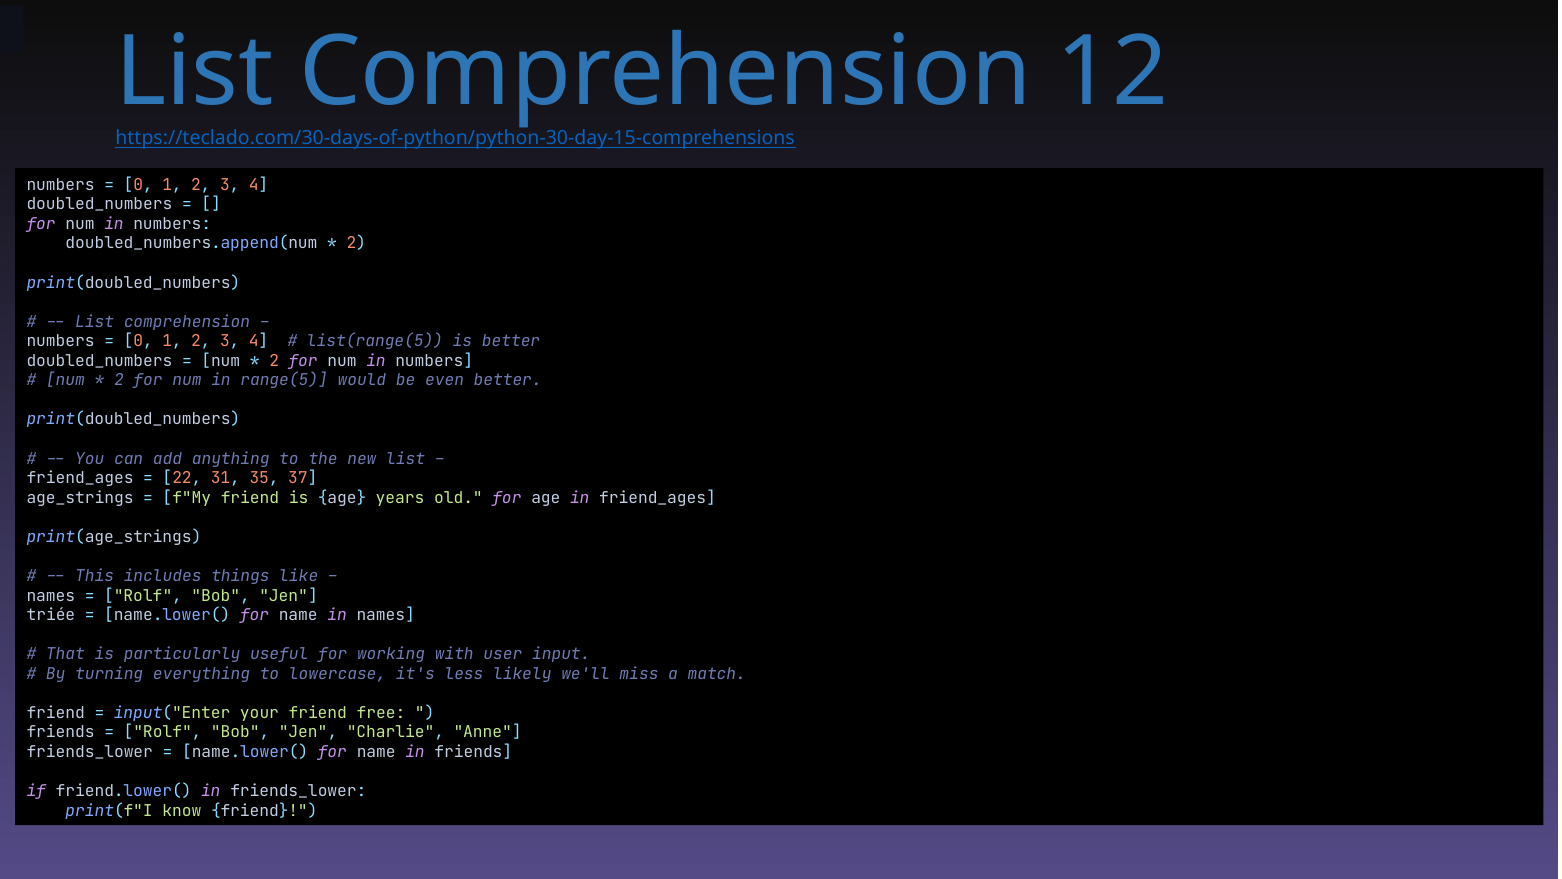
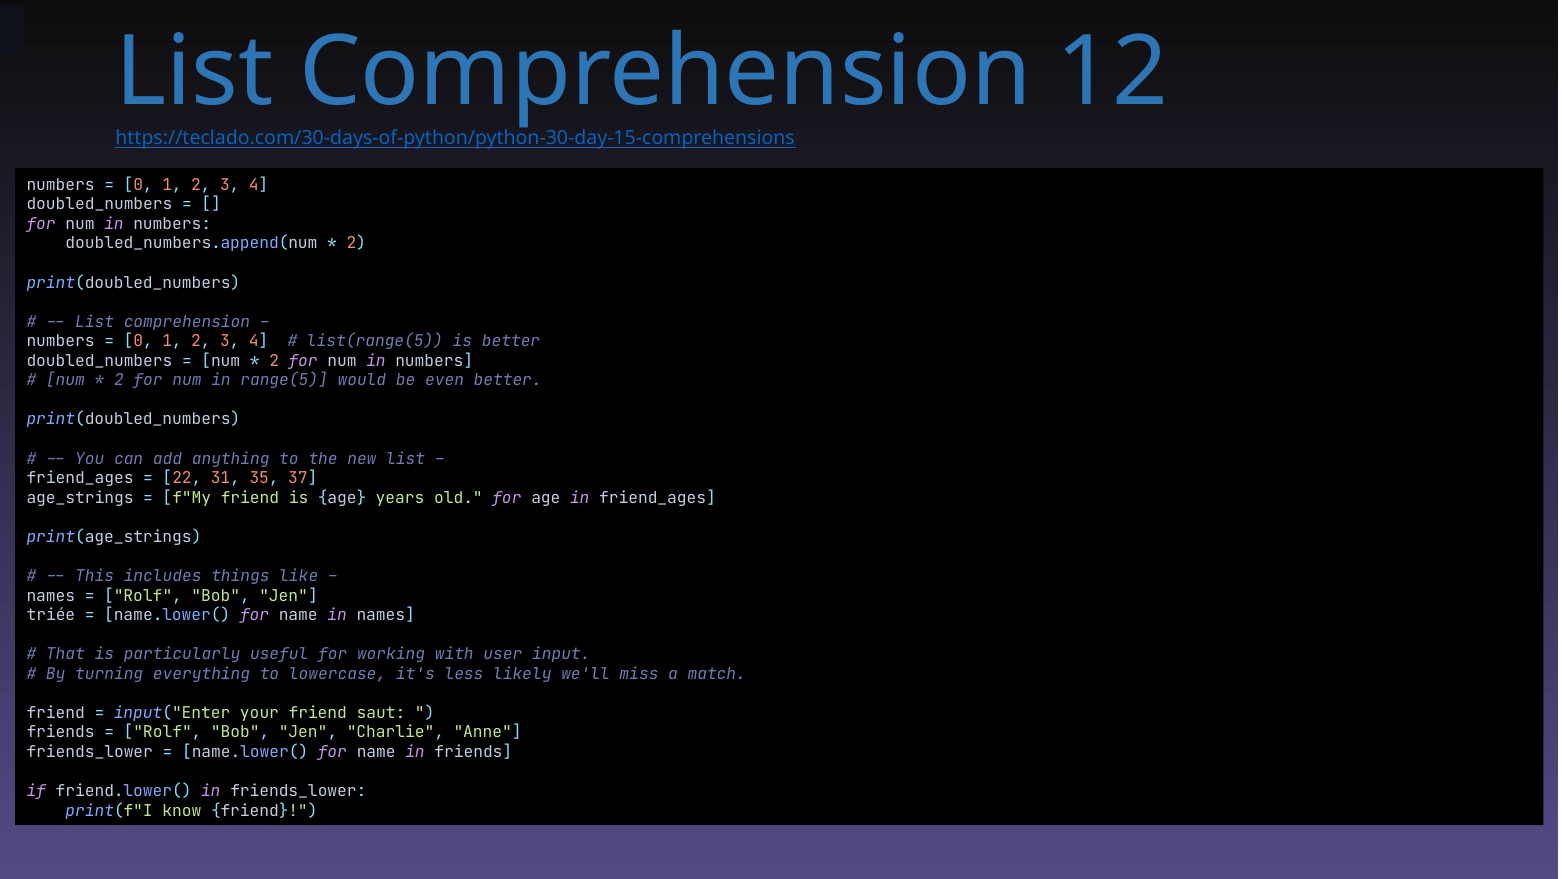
free: free -> saut (381, 713)
